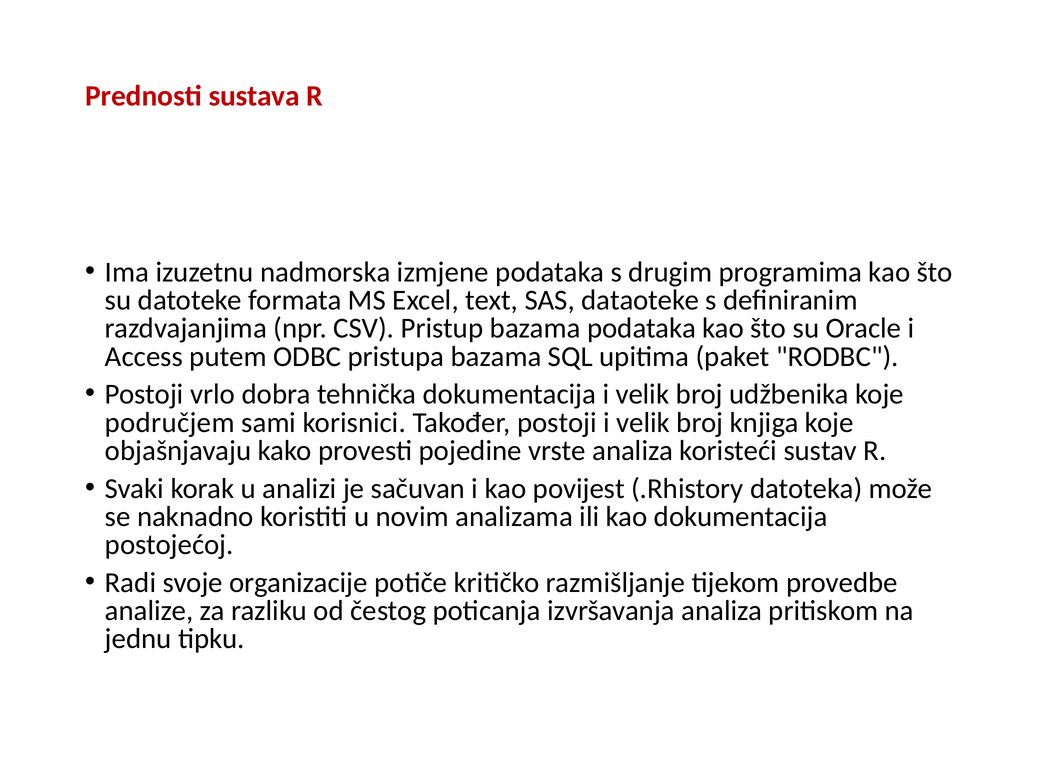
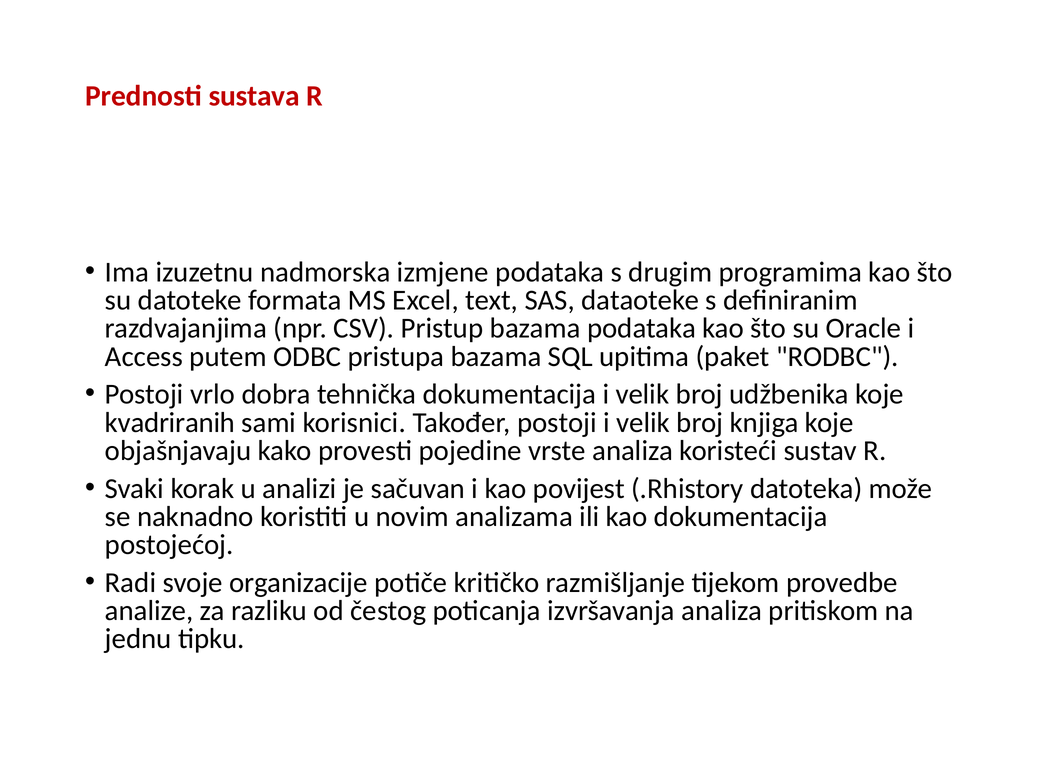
područjem: područjem -> kvadriranih (170, 422)
